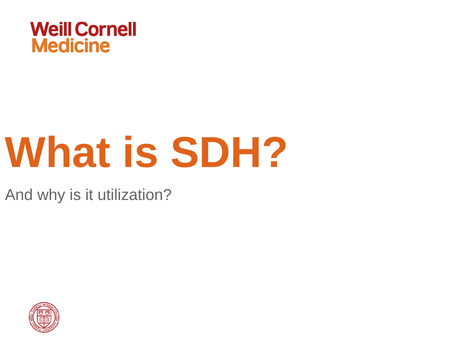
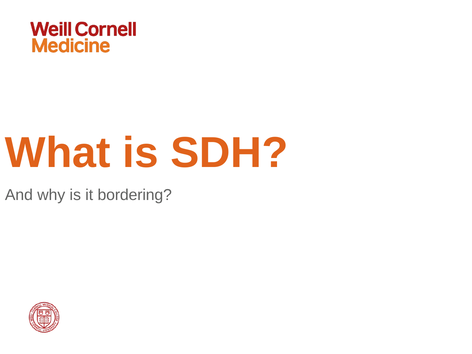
utilization: utilization -> bordering (135, 195)
